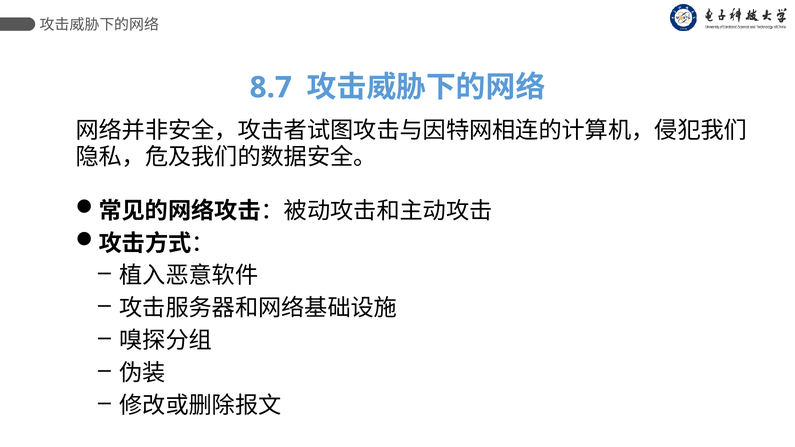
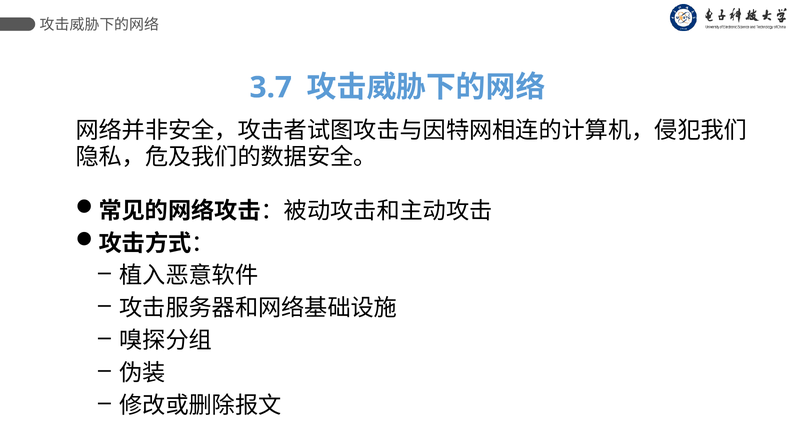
8.7: 8.7 -> 3.7 (271, 88)
